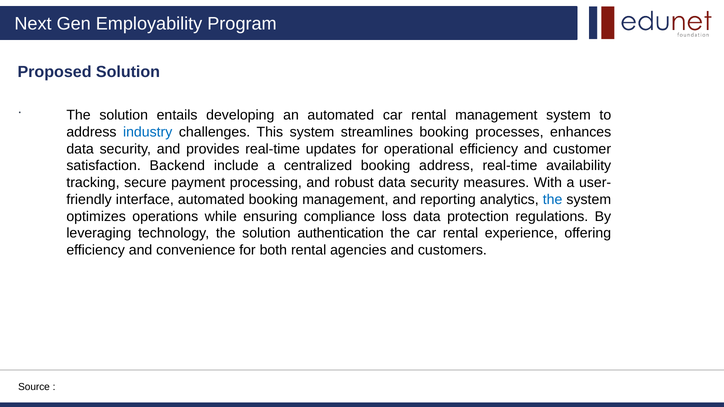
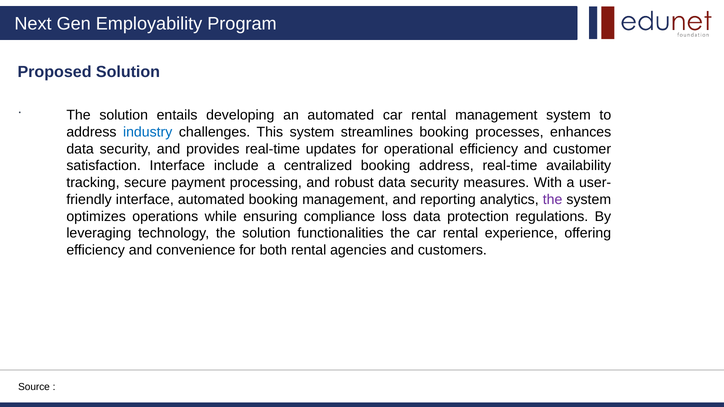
satisfaction Backend: Backend -> Interface (177, 166)
the colour: blue -> purple (553, 200)
authentication: authentication -> functionalities (341, 234)
